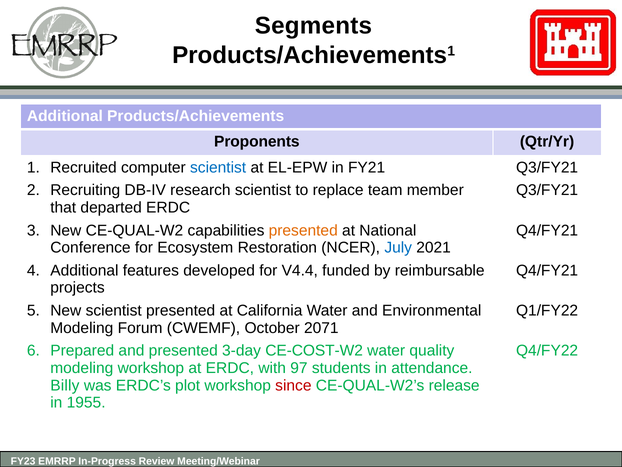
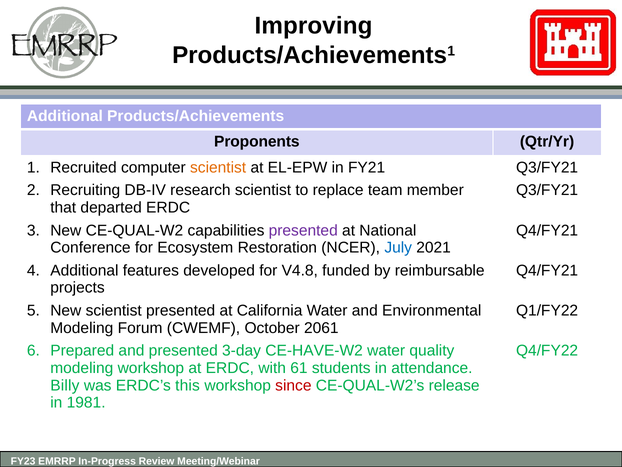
Segments: Segments -> Improving (314, 26)
scientist colour: blue -> orange (218, 168)
presented colour: orange -> purple (303, 230)
V4.4: V4.4 -> V4.8 (300, 270)
2071: 2071 -> 2061 (321, 328)
CE-COST-W2: CE-COST-W2 -> CE-HAVE-W2 (314, 350)
97: 97 -> 61 (299, 368)
plot: plot -> this (188, 385)
1955: 1955 -> 1981 (86, 402)
